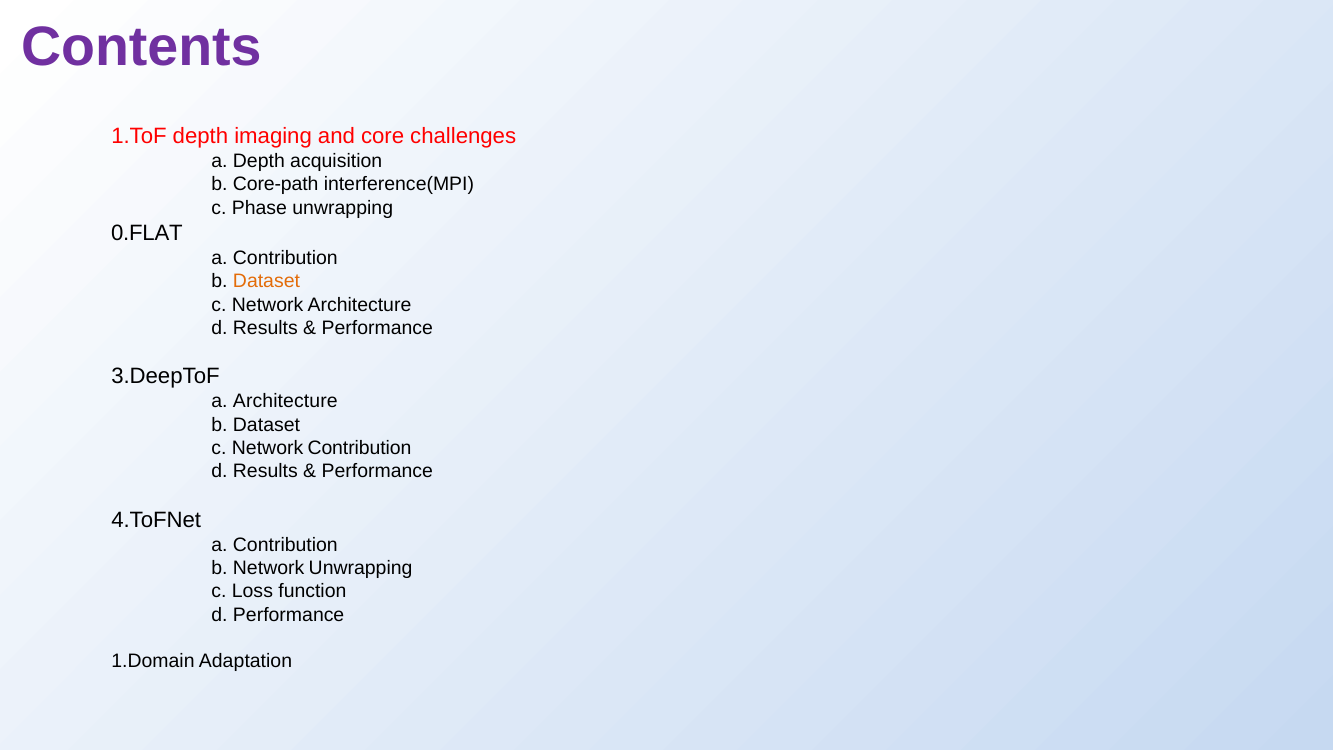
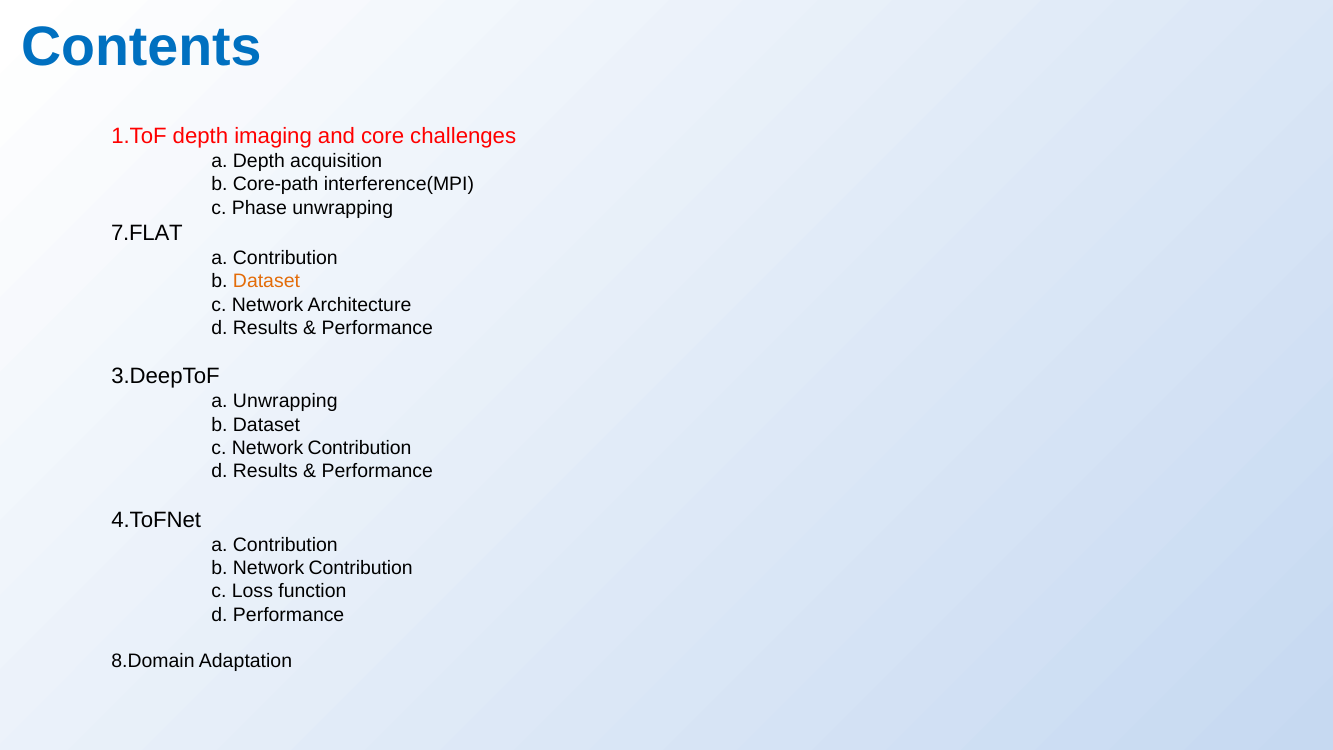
Contents colour: purple -> blue (141, 47)
0.FLAT: 0.FLAT -> 7.FLAT (147, 233)
a Architecture: Architecture -> Unwrapping (285, 401)
b Network Unwrapping: Unwrapping -> Contribution (361, 568)
1.Domain: 1.Domain -> 8.Domain (153, 661)
